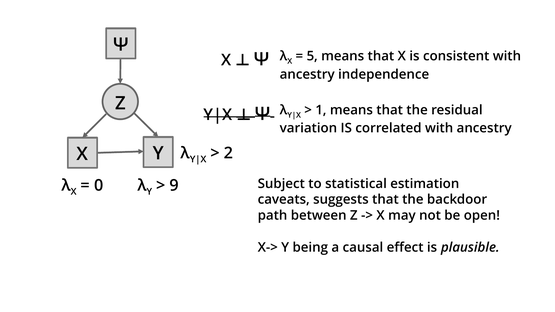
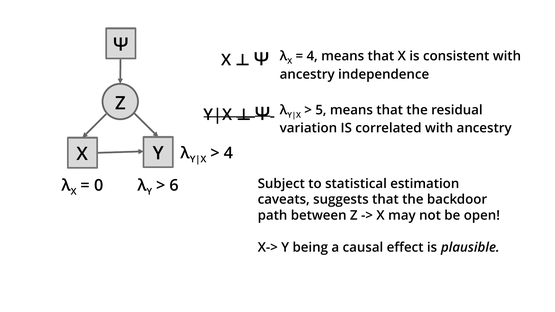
5: 5 -> 4 (312, 56)
1: 1 -> 5 (321, 110)
2: 2 -> 4 (229, 153)
9: 9 -> 6 (174, 186)
